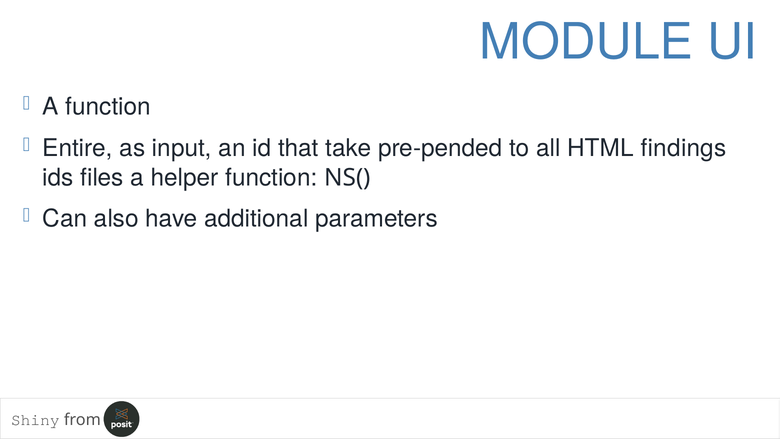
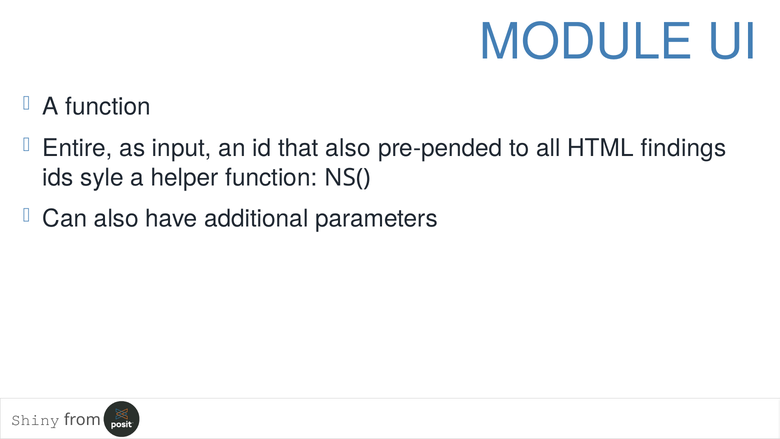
that take: take -> also (348, 148)
files: files -> syle (102, 177)
